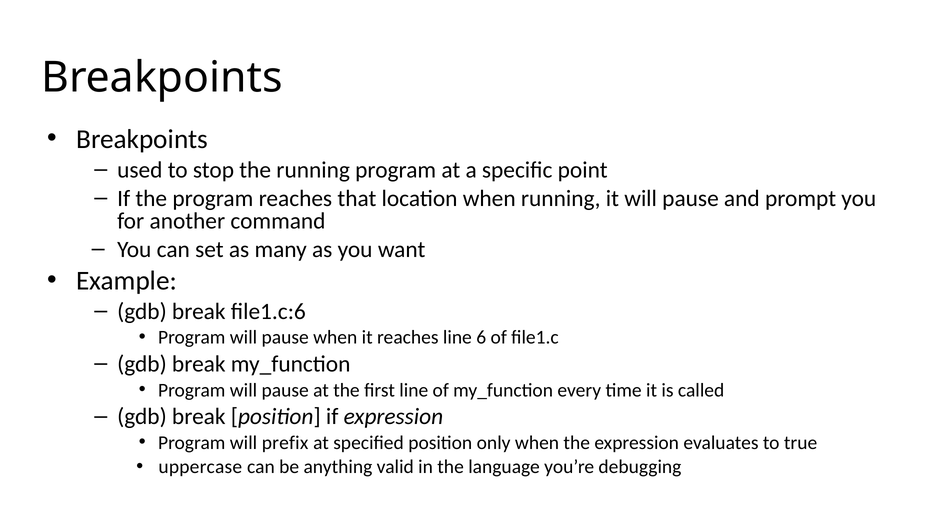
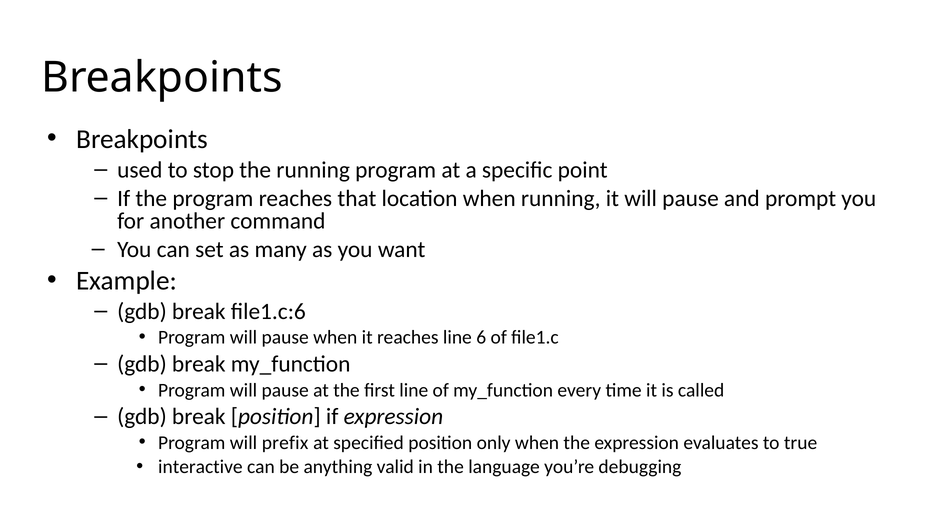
uppercase: uppercase -> interactive (200, 467)
